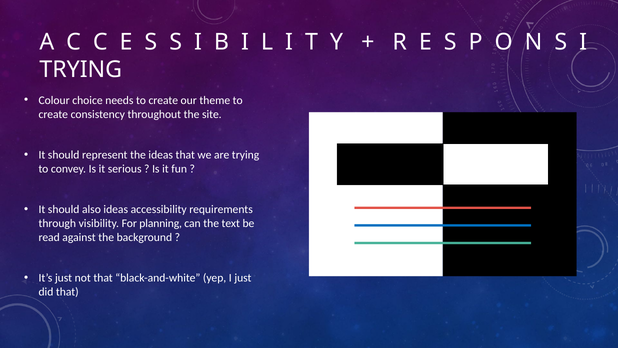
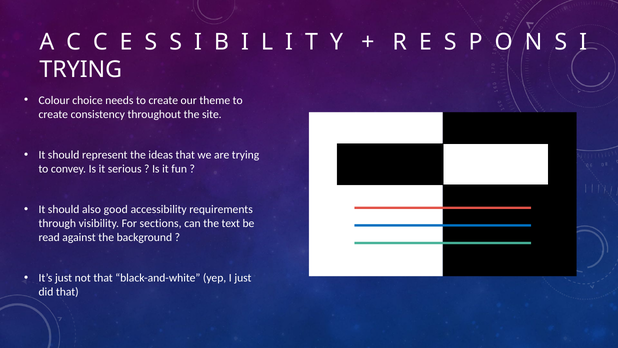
also ideas: ideas -> good (116, 209)
planning: planning -> sections (161, 223)
